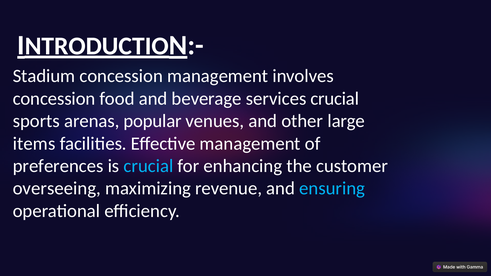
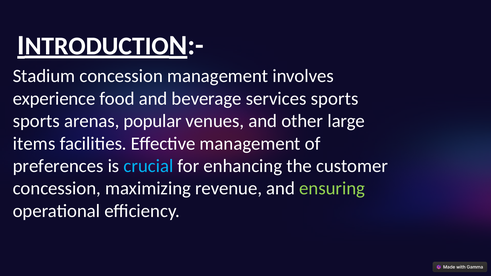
concession: concession -> experience (54, 99)
services crucial: crucial -> sports (335, 99)
overseeing: overseeing -> concession (57, 189)
ensuring colour: light blue -> light green (332, 189)
